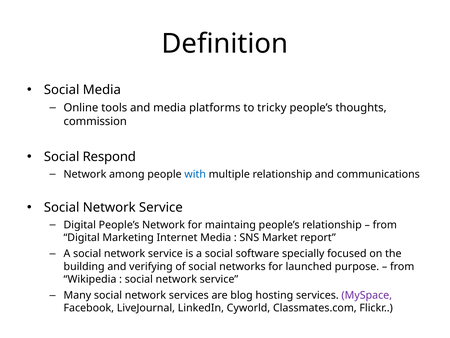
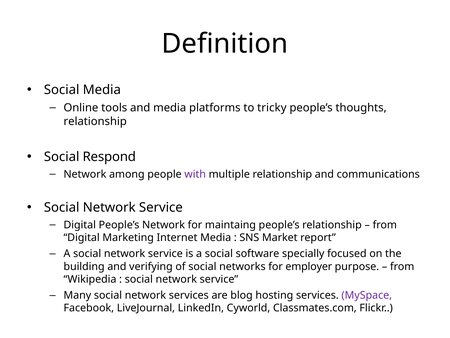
commission: commission -> relationship (95, 121)
with colour: blue -> purple (195, 174)
launched: launched -> employer (309, 266)
